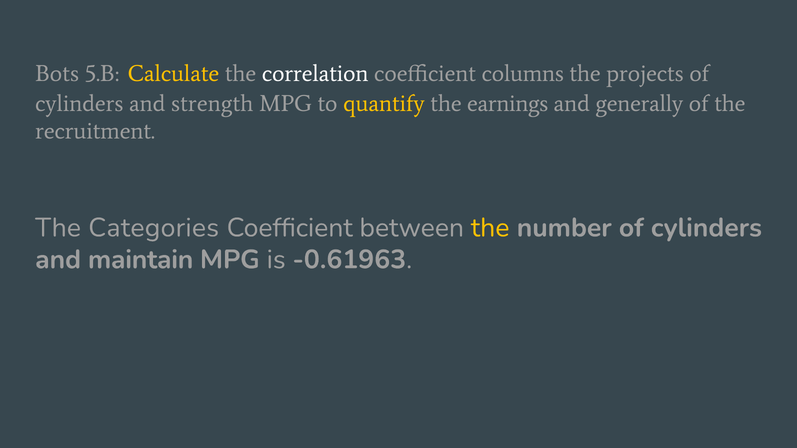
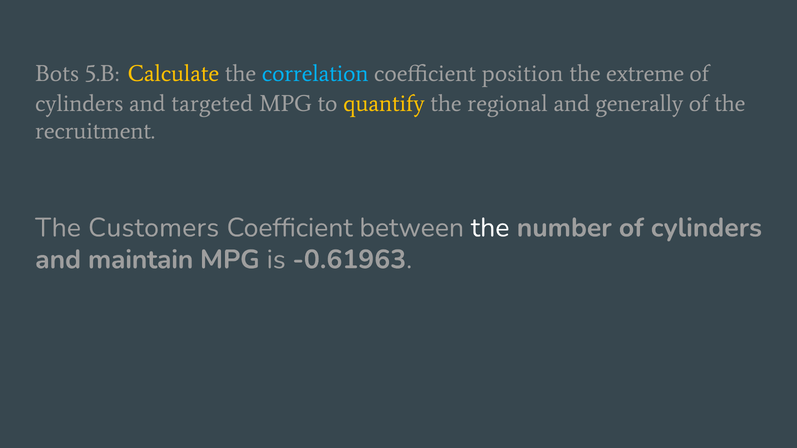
correlation colour: white -> light blue (315, 73)
columns: columns -> position (523, 73)
projects: projects -> extreme (645, 73)
strength: strength -> targeted (212, 104)
earnings: earnings -> regional (507, 104)
Categories: Categories -> Customers (154, 228)
the colour: yellow -> white (490, 228)
